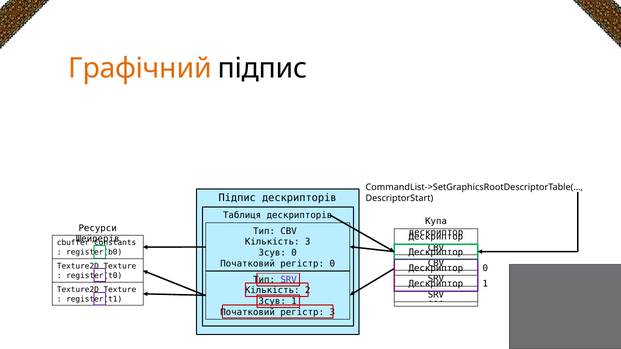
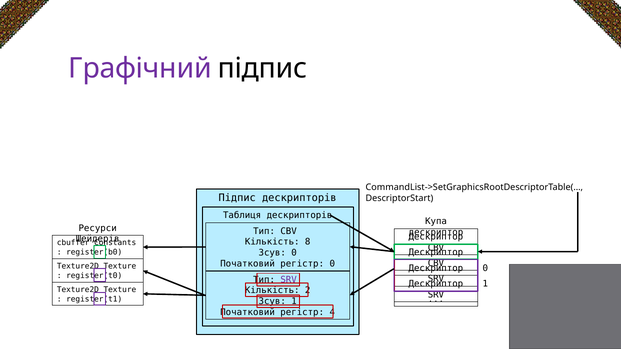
Графічний colour: orange -> purple (140, 68)
Кількість 3: 3 -> 8 (308, 242)
регістр 3: 3 -> 4 (332, 312)
